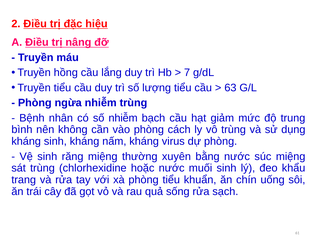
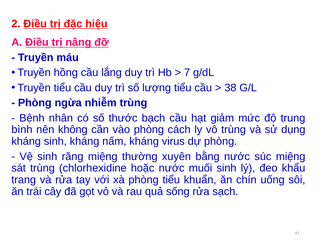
63: 63 -> 38 (230, 88)
số nhiễm: nhiễm -> thước (123, 118)
